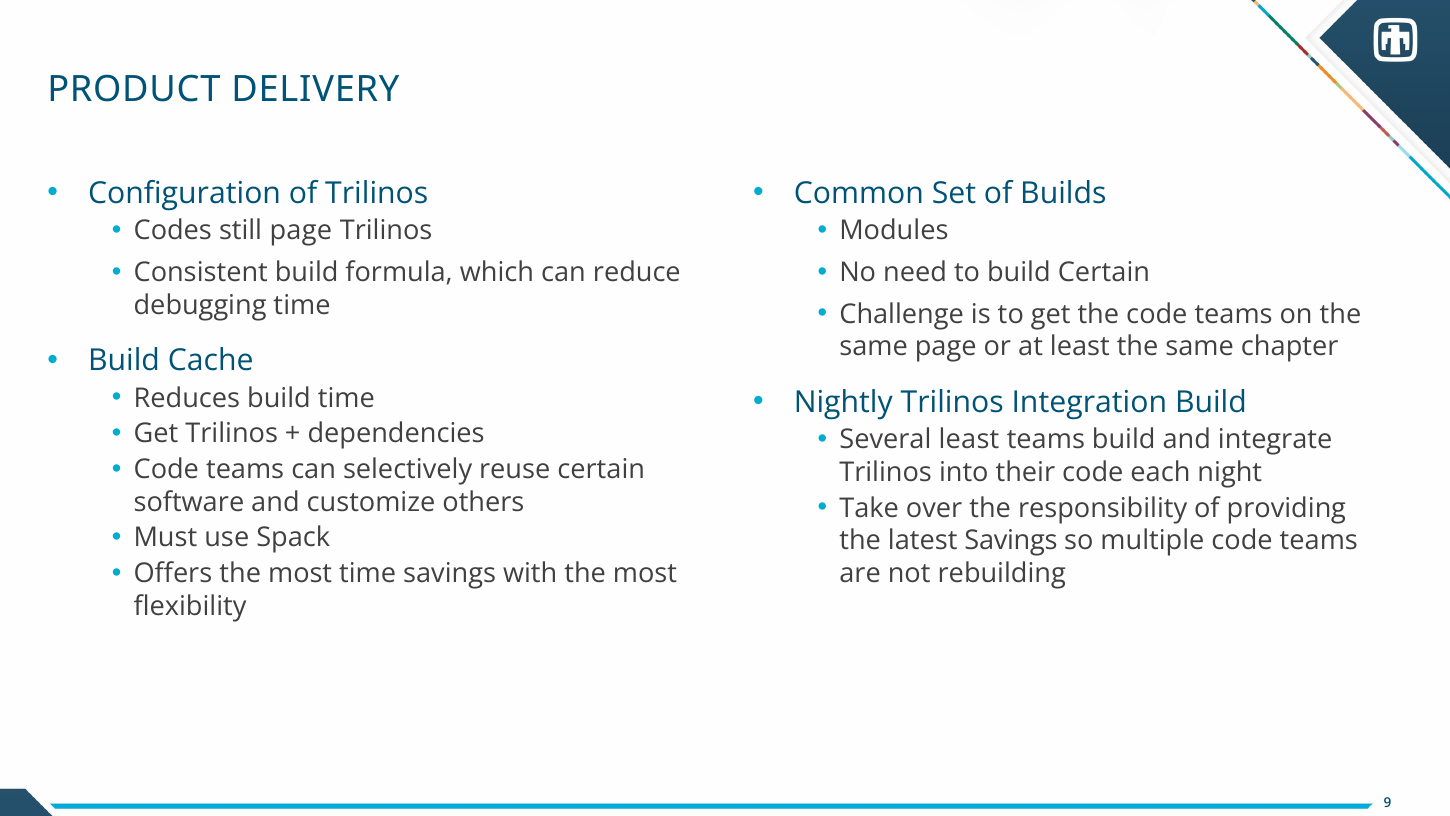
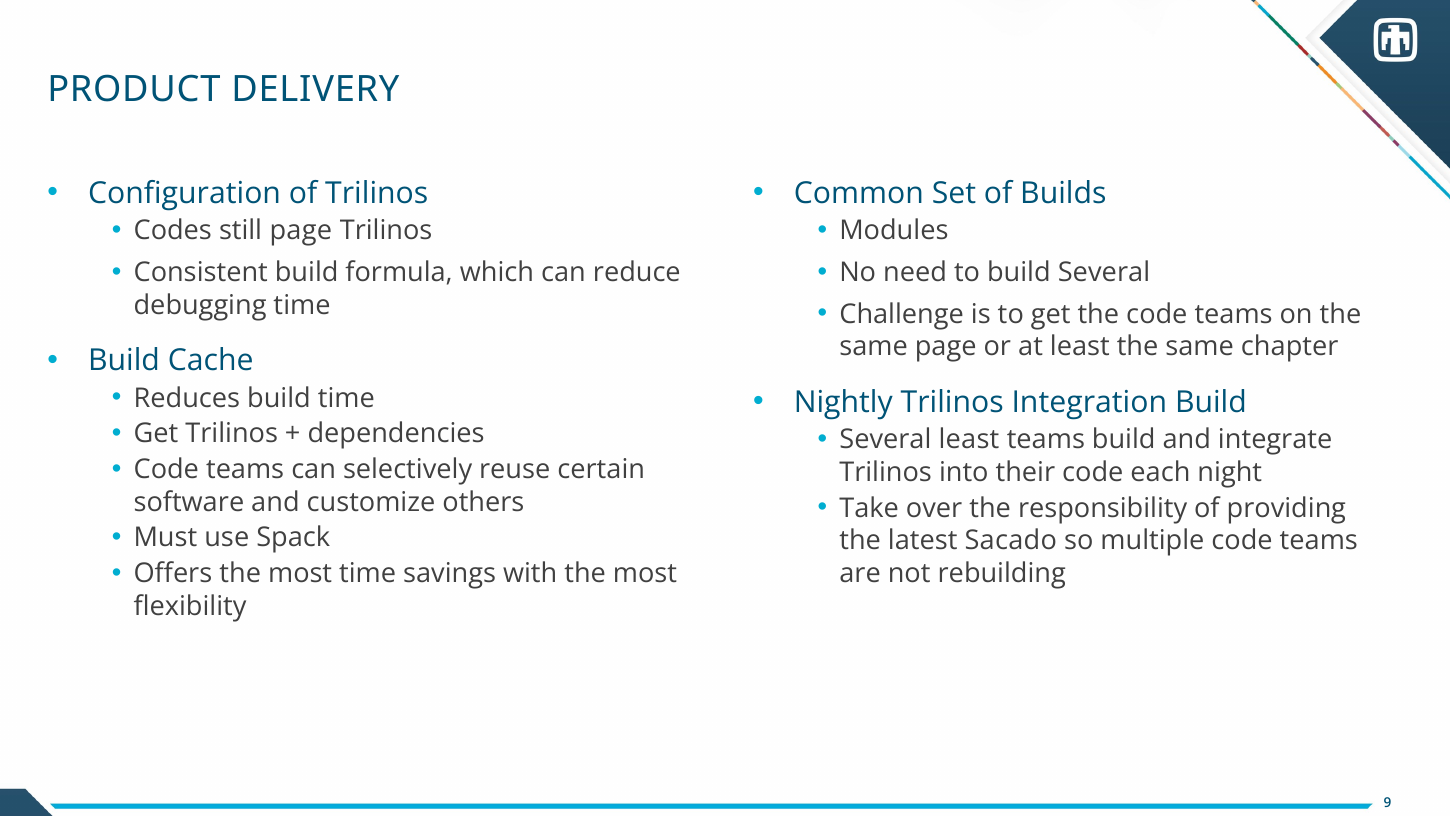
build Certain: Certain -> Several (1104, 272)
latest Savings: Savings -> Sacado (1011, 541)
